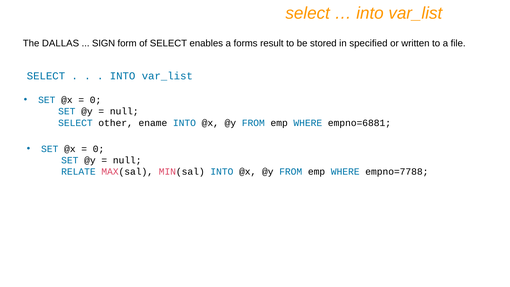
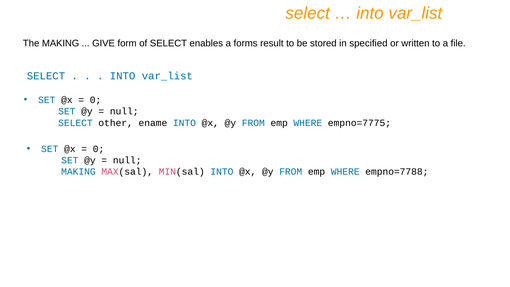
The DALLAS: DALLAS -> MAKING (61, 43)
SIGN: SIGN -> GIVE (104, 43)
empno=6881: empno=6881 -> empno=7775 (359, 123)
RELATE: RELATE -> MAKING (78, 172)
